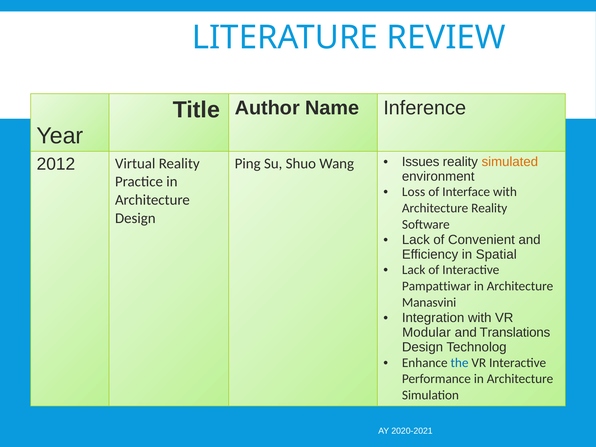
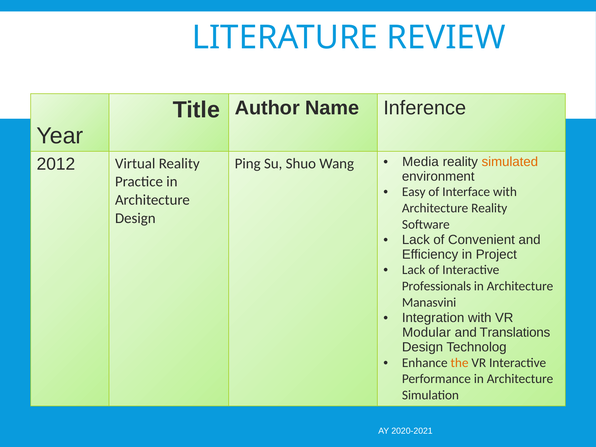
Issues: Issues -> Media (420, 162)
Loss: Loss -> Easy (414, 192)
Spatial: Spatial -> Project (496, 255)
Pampattiwar: Pampattiwar -> Professionals (436, 286)
the colour: blue -> orange (460, 363)
